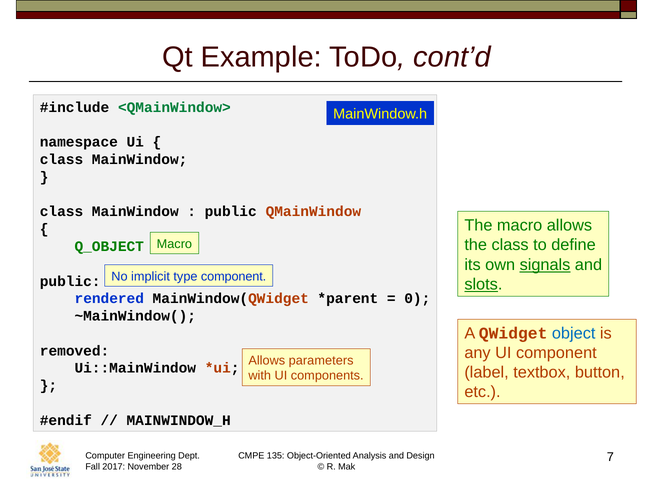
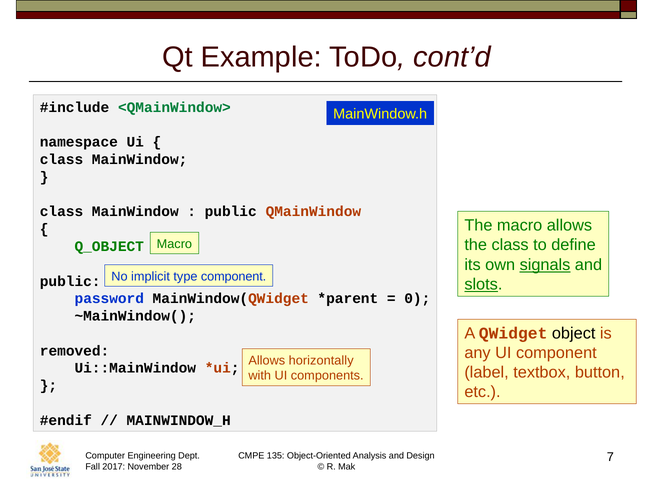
rendered: rendered -> password (109, 299)
object colour: blue -> black (574, 334)
parameters: parameters -> horizontally (321, 361)
